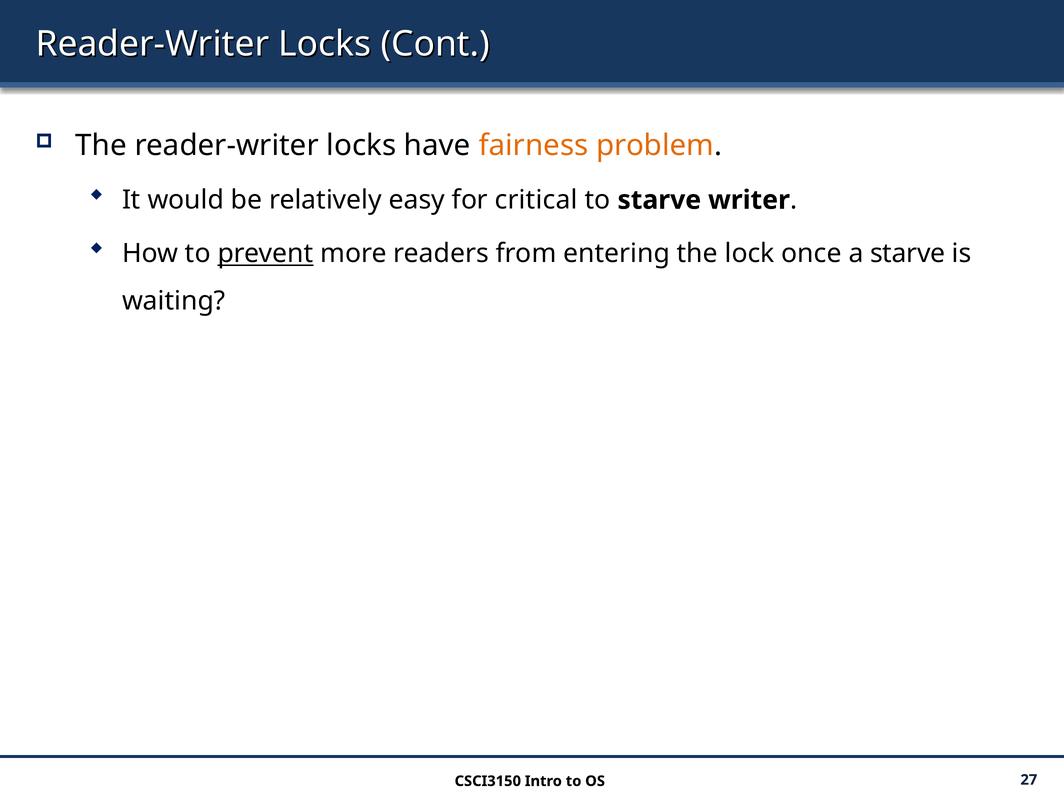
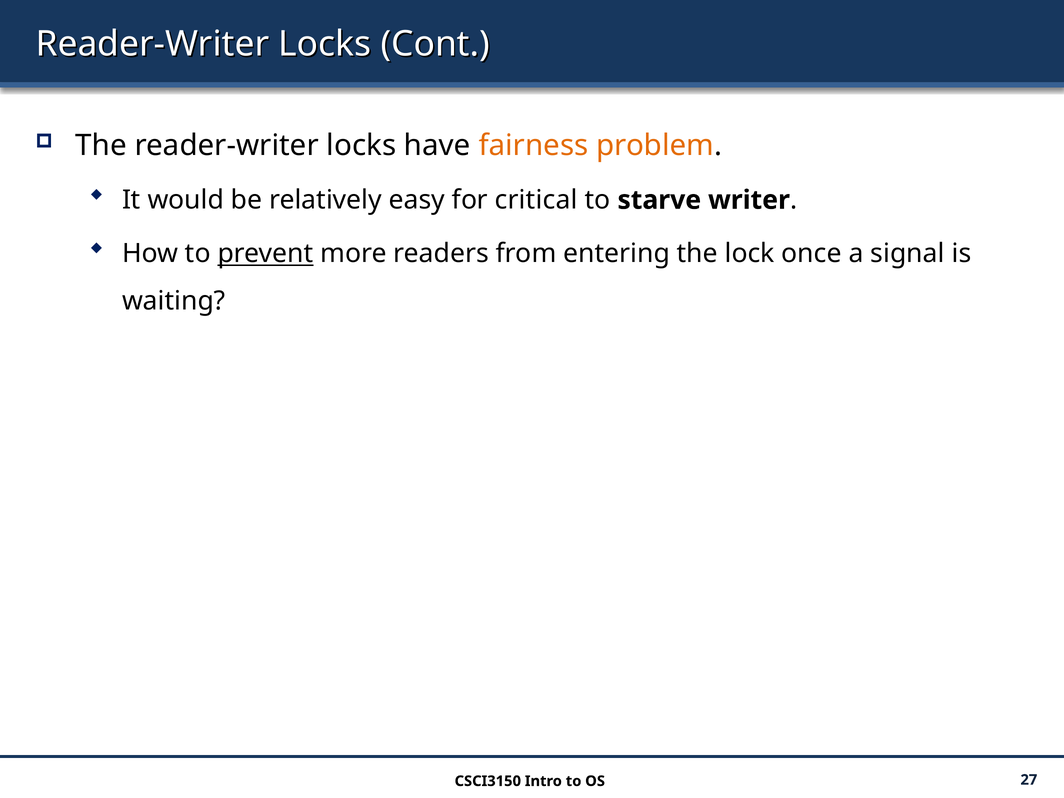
a starve: starve -> signal (908, 253)
